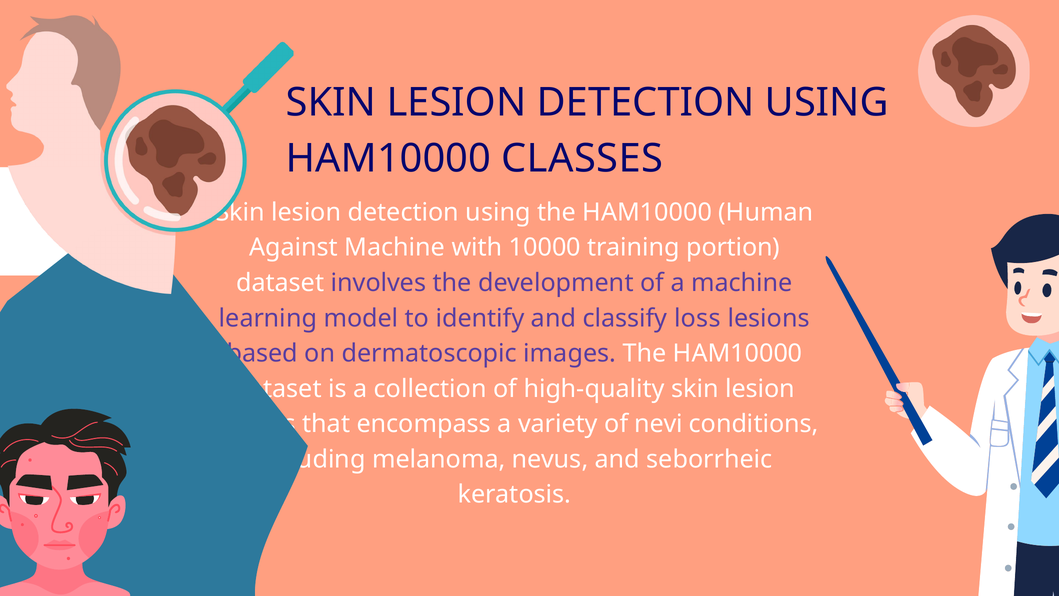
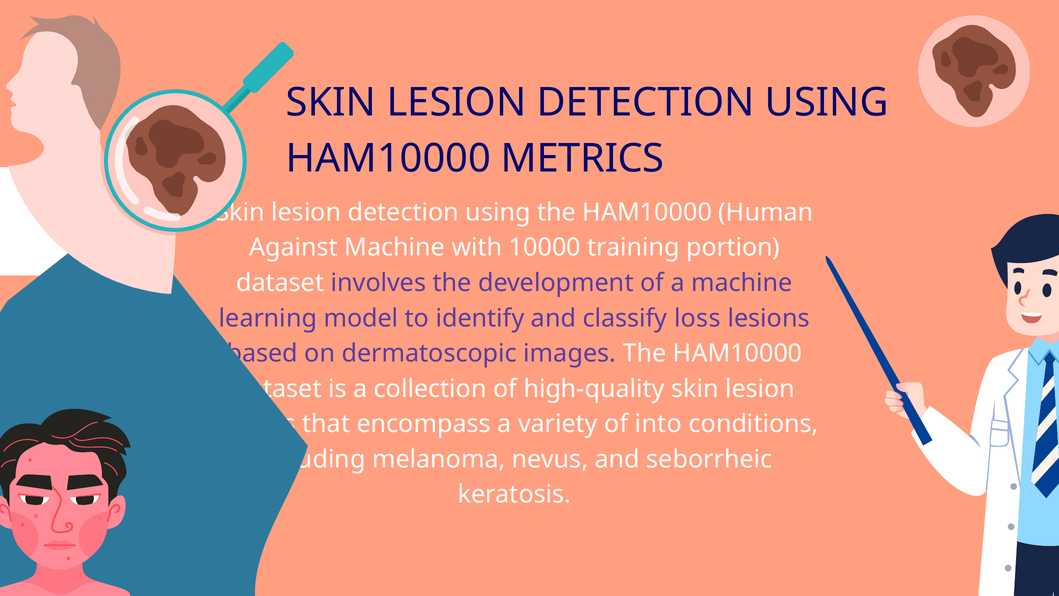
CLASSES: CLASSES -> METRICS (583, 159)
nevi: nevi -> into (658, 424)
